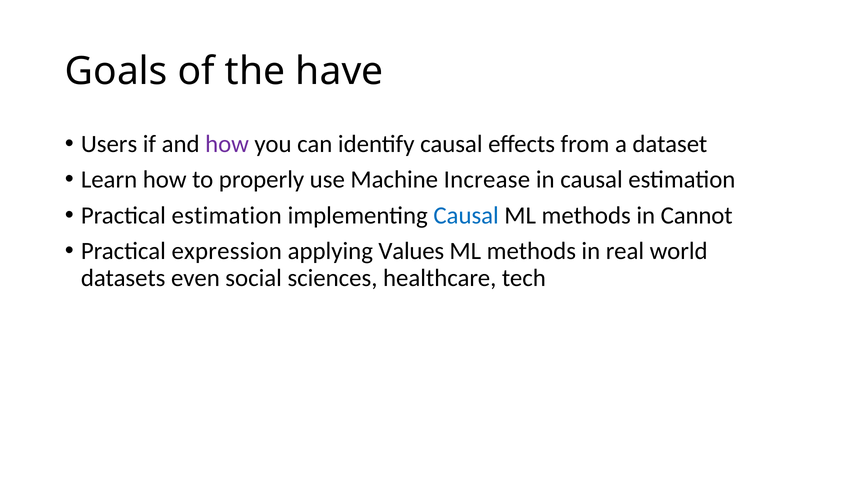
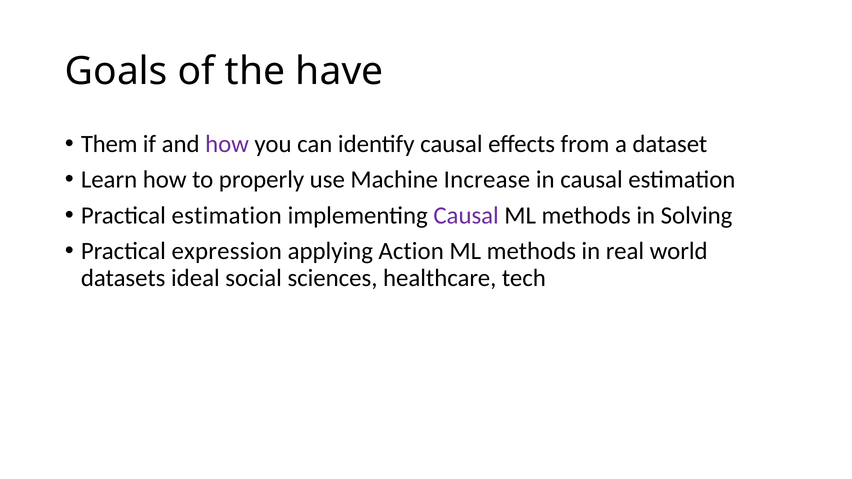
Users: Users -> Them (109, 144)
Causal colour: blue -> purple (466, 215)
Cannot: Cannot -> Solving (697, 215)
Values: Values -> Action (411, 251)
even: even -> ideal (195, 278)
